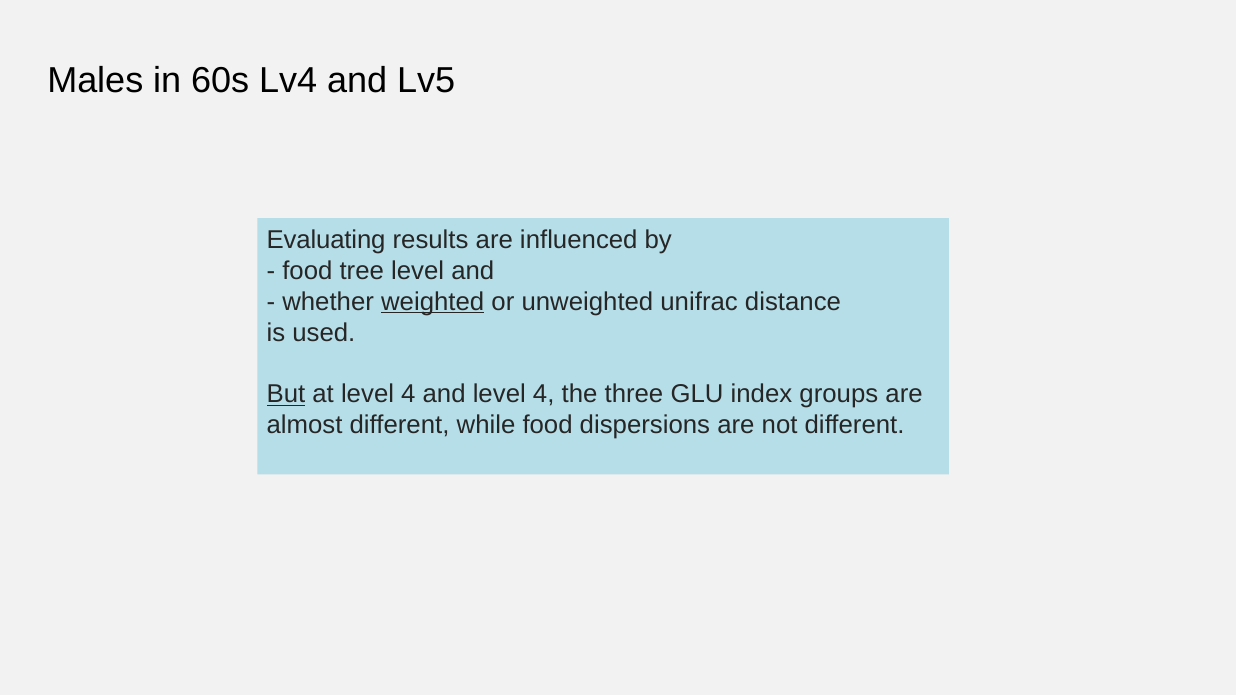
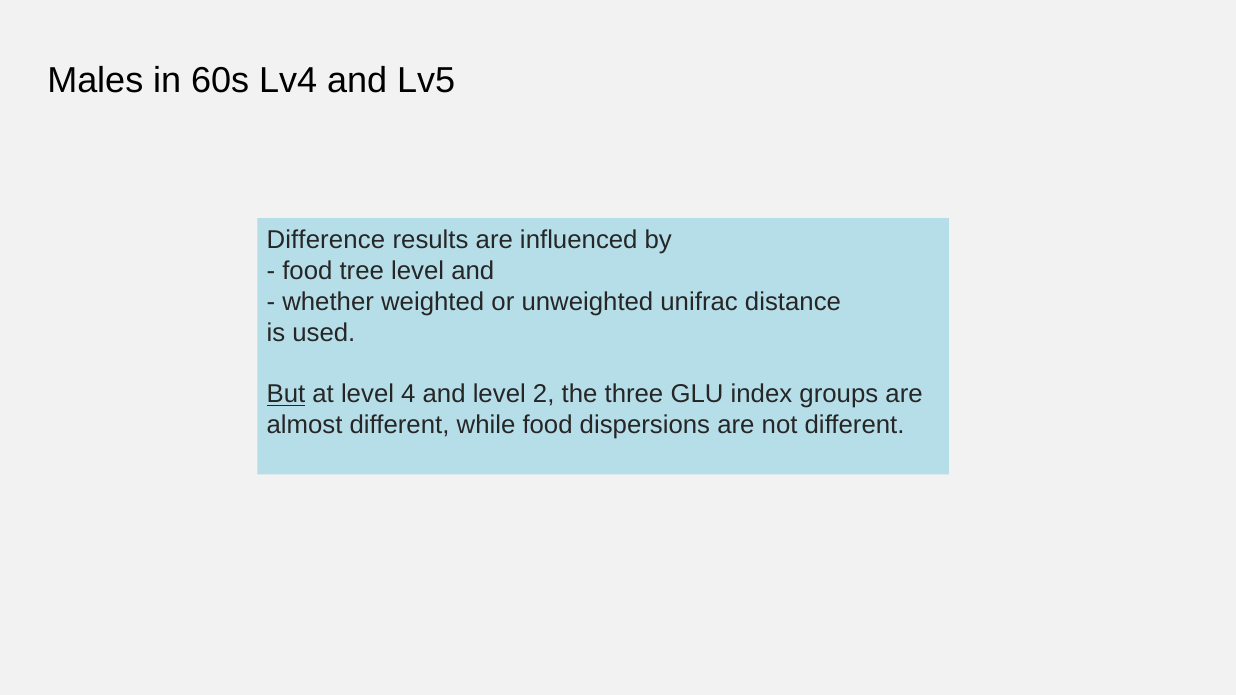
Evaluating: Evaluating -> Difference (326, 240)
weighted underline: present -> none (433, 302)
and level 4: 4 -> 2 (544, 394)
